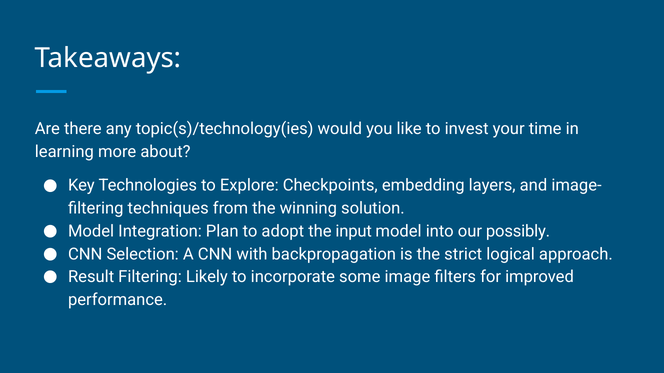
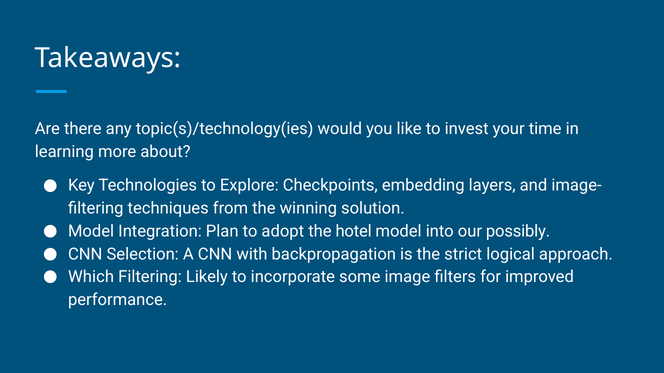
input: input -> hotel (354, 232)
Result: Result -> Which (91, 277)
